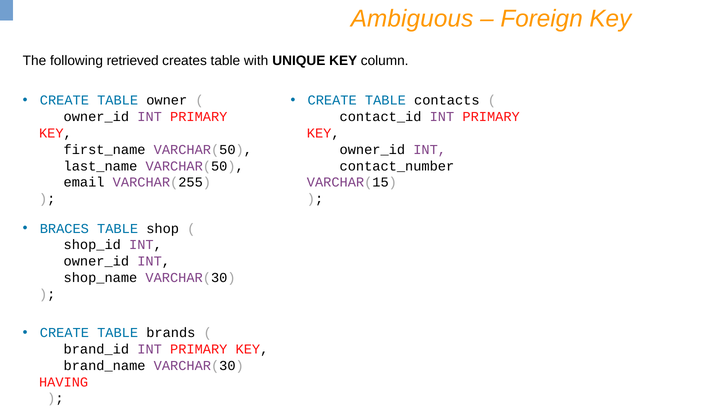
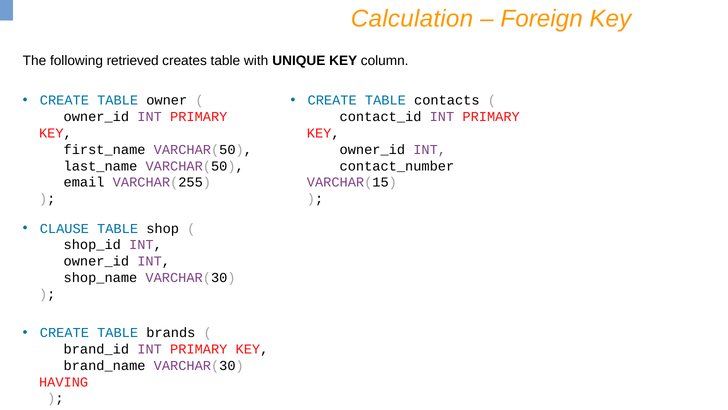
Ambiguous: Ambiguous -> Calculation (412, 19)
BRACES: BRACES -> CLAUSE (64, 228)
